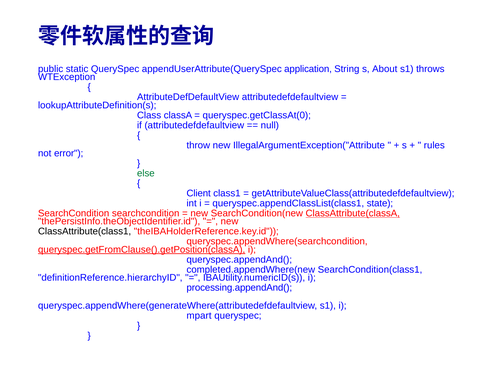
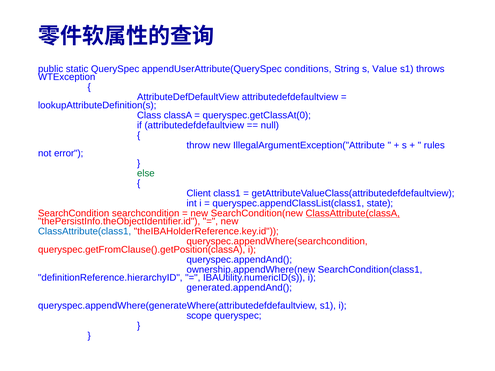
application: application -> conditions (308, 69)
About: About -> Value (385, 69)
ClassAttribute(class1 colour: black -> blue (85, 232)
queryspec.getFromClause().getPosition(classA underline: present -> none (142, 250)
completed.appendWhere(new: completed.appendWhere(new -> ownership.appendWhere(new (251, 270)
processing.appendAnd(: processing.appendAnd( -> generated.appendAnd( (239, 288)
mpart: mpart -> scope (199, 316)
